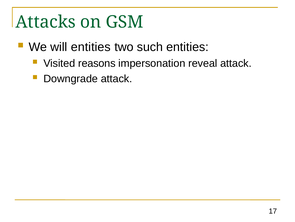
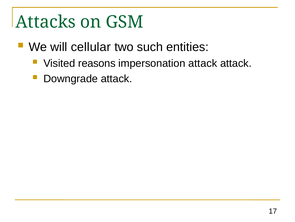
will entities: entities -> cellular (91, 47)
impersonation reveal: reveal -> attack (203, 63)
